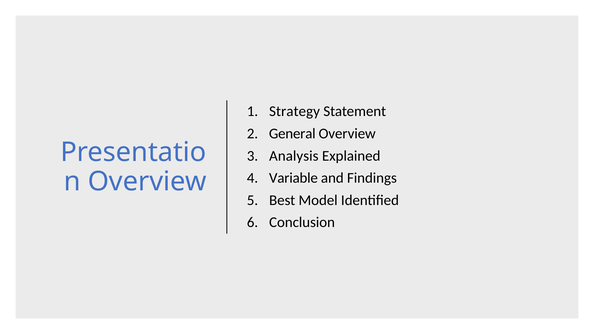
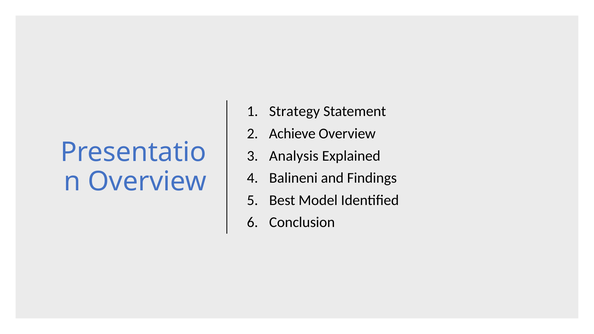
General: General -> Achieve (292, 134)
Variable: Variable -> Balineni (293, 178)
